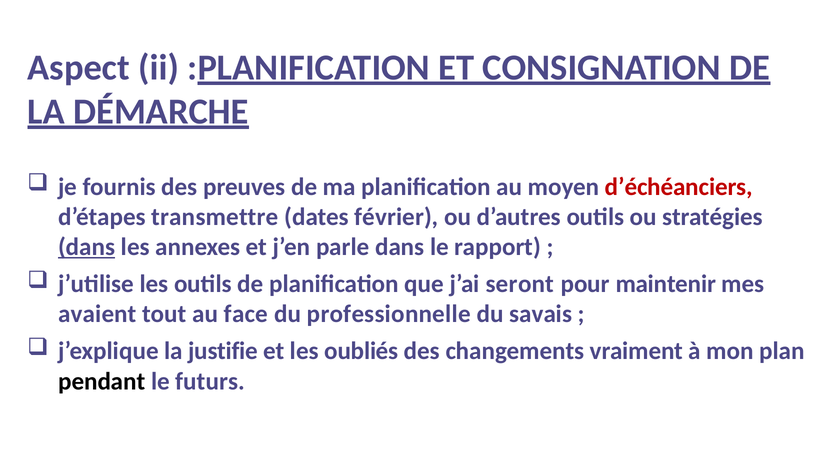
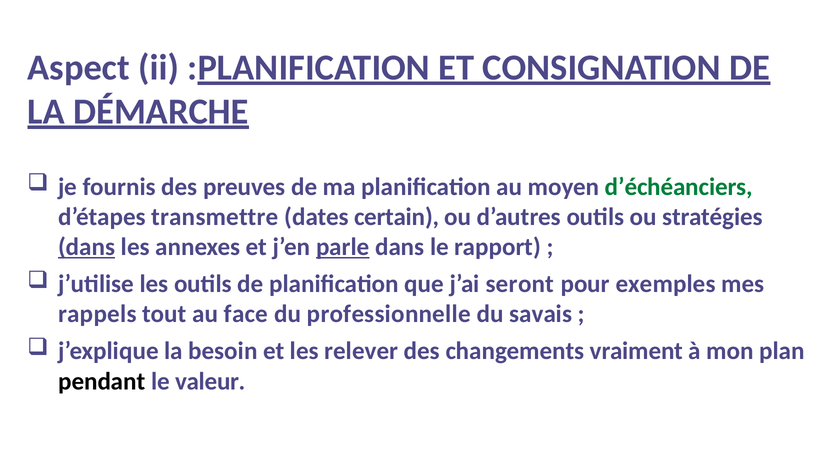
d’échéanciers colour: red -> green (679, 187)
février: février -> certain (397, 217)
parle underline: none -> present (343, 247)
maintenir: maintenir -> exemples (666, 284)
avaient: avaient -> rappels (97, 314)
justifie: justifie -> besoin (223, 351)
oubliés: oubliés -> relever (361, 351)
futurs: futurs -> valeur (210, 381)
